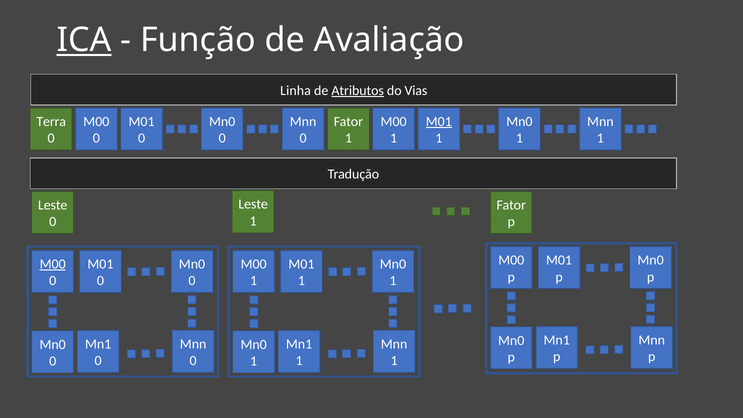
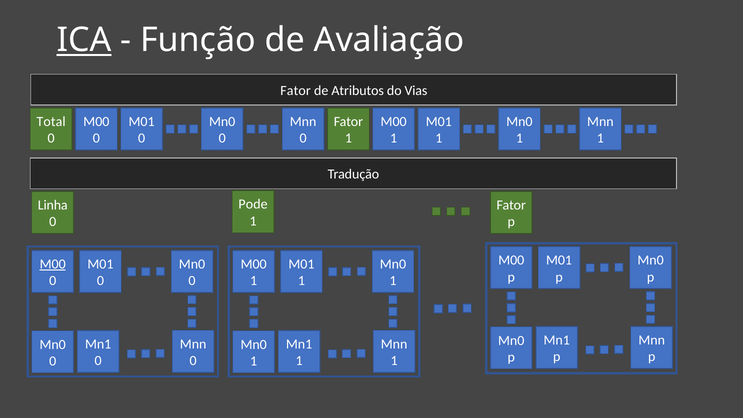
Linha: Linha -> Fator (296, 91)
Atributos underline: present -> none (358, 91)
Terra: Terra -> Total (51, 122)
M01 underline: present -> none (439, 122)
Leste: Leste -> Pode (253, 204)
Leste: Leste -> Linha (53, 205)
